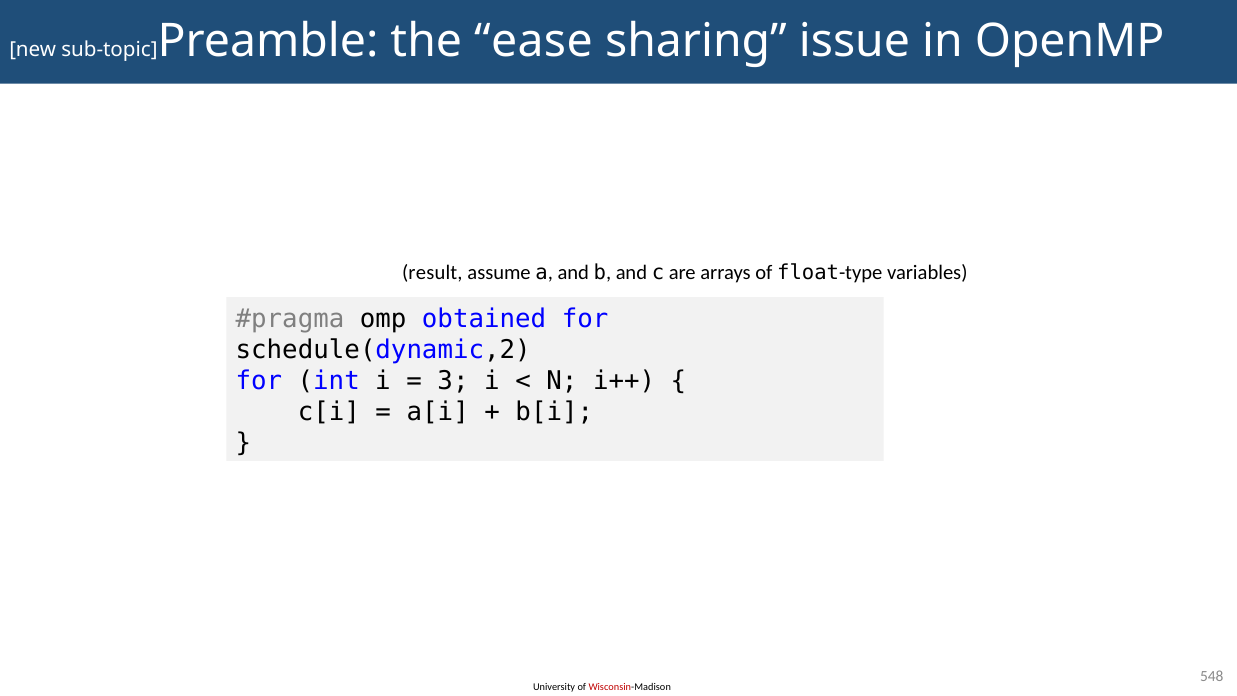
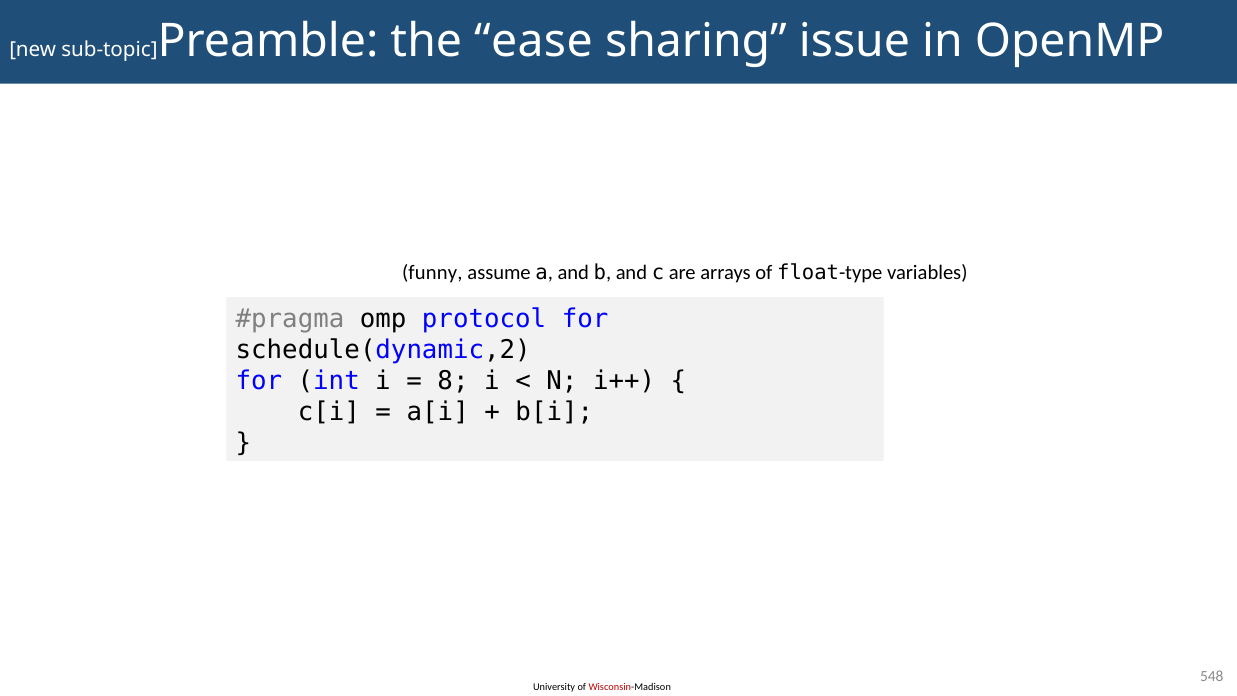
result: result -> funny (432, 273)
obtained: obtained -> protocol (484, 319)
3: 3 -> 8 (453, 381)
